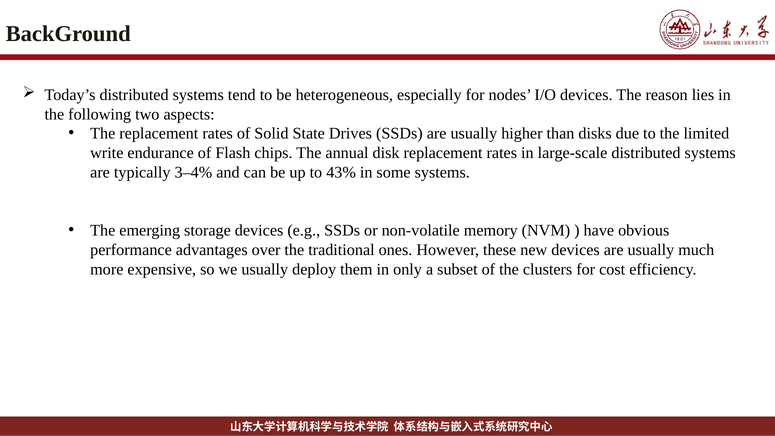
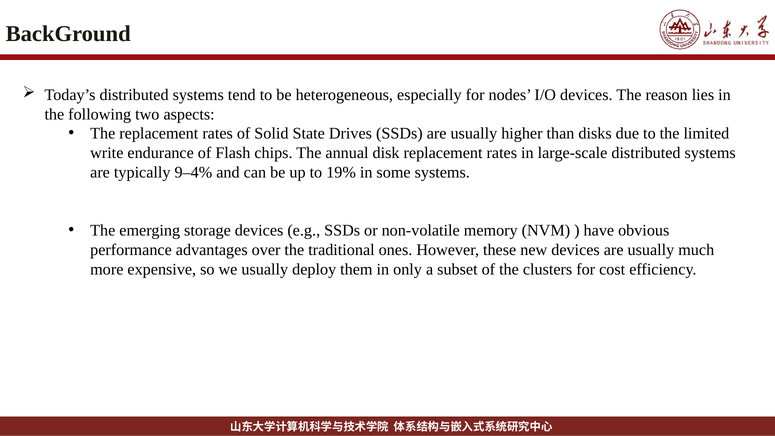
3–4%: 3–4% -> 9–4% (193, 172)
43%: 43% -> 19% (341, 172)
